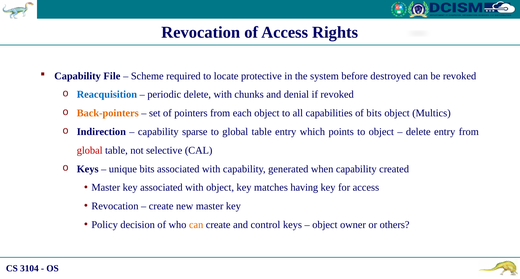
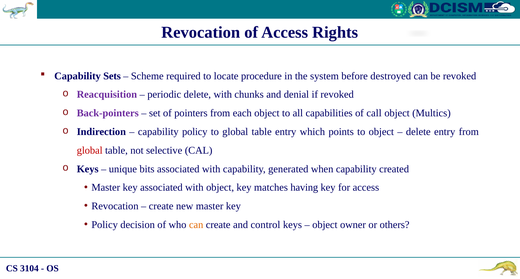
File: File -> Sets (112, 76)
protective: protective -> procedure (261, 76)
Reacquisition colour: blue -> purple (107, 94)
Back-pointers colour: orange -> purple (108, 113)
of bits: bits -> call (374, 113)
capability sparse: sparse -> policy (195, 132)
